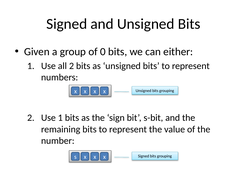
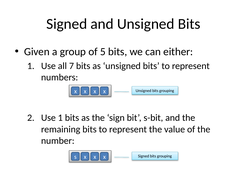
0: 0 -> 5 (103, 52)
all 2: 2 -> 7 (71, 66)
